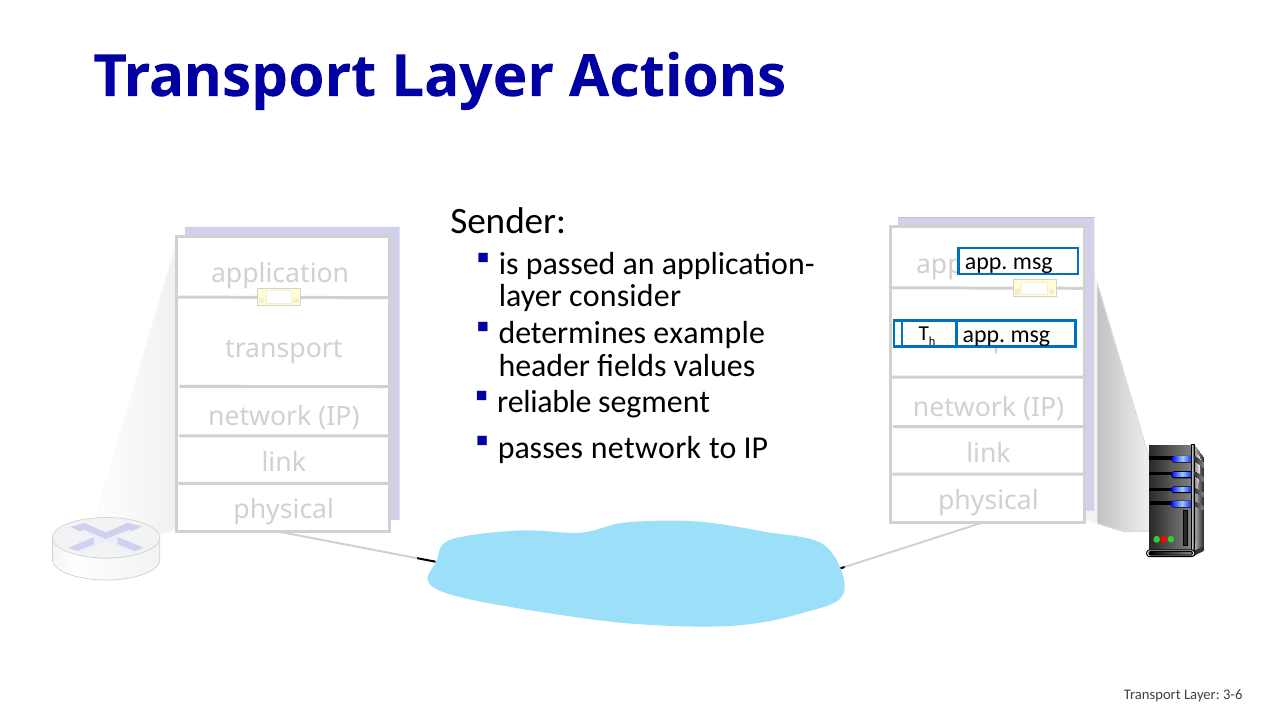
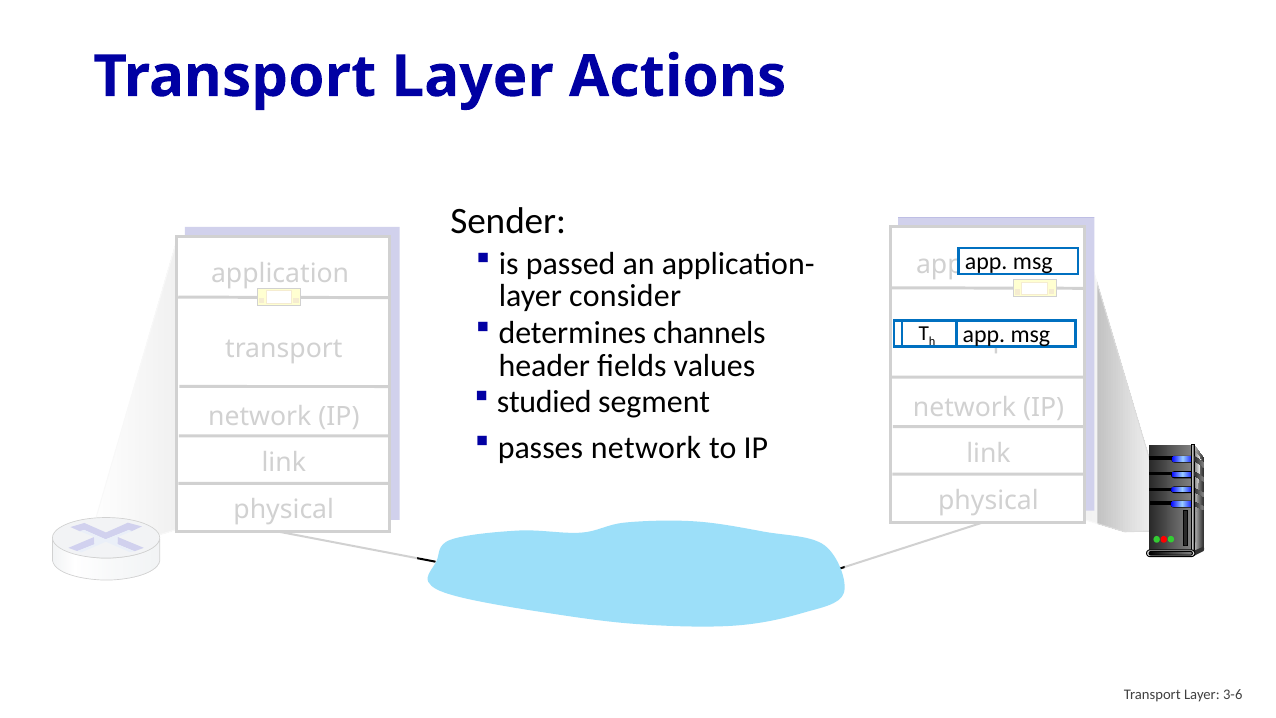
example: example -> channels (709, 333)
reliable: reliable -> studied (544, 402)
